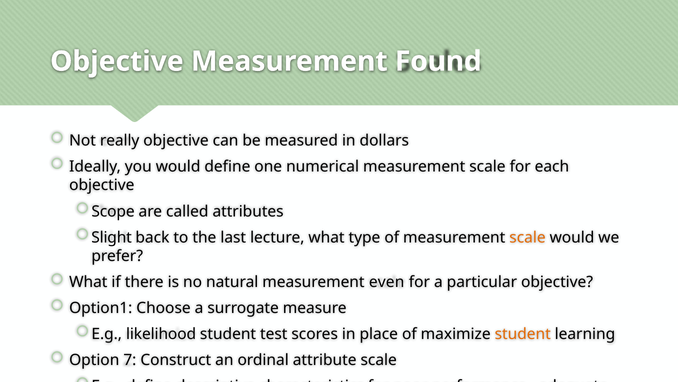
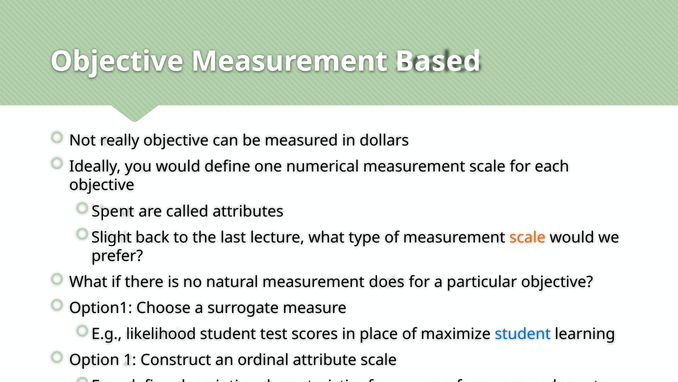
Found: Found -> Based (438, 61)
Scope: Scope -> Spent (113, 211)
even: even -> does (387, 282)
student colour: orange -> blue (523, 334)
7: 7 -> 1 (130, 360)
